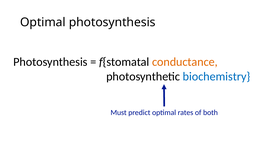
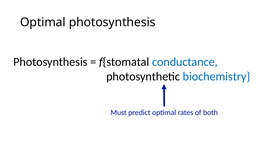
conductance colour: orange -> blue (185, 62)
